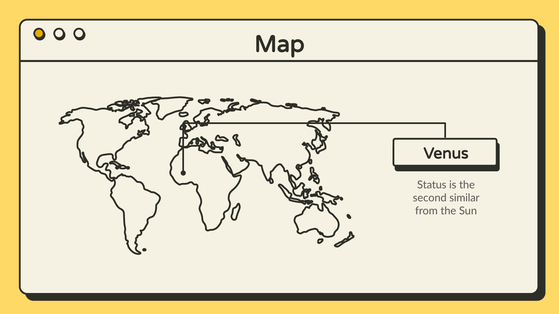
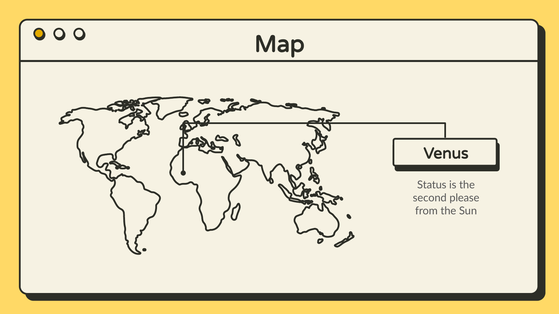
similar: similar -> please (464, 198)
